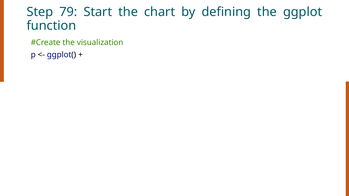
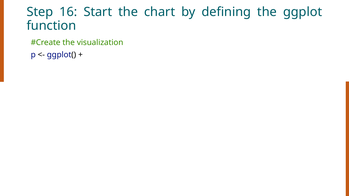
79: 79 -> 16 (68, 12)
